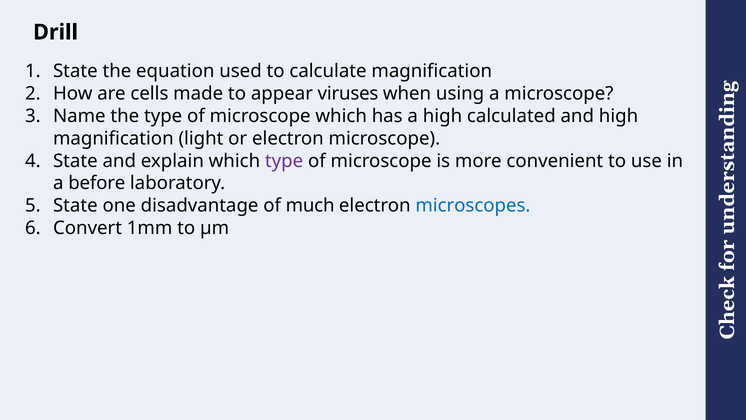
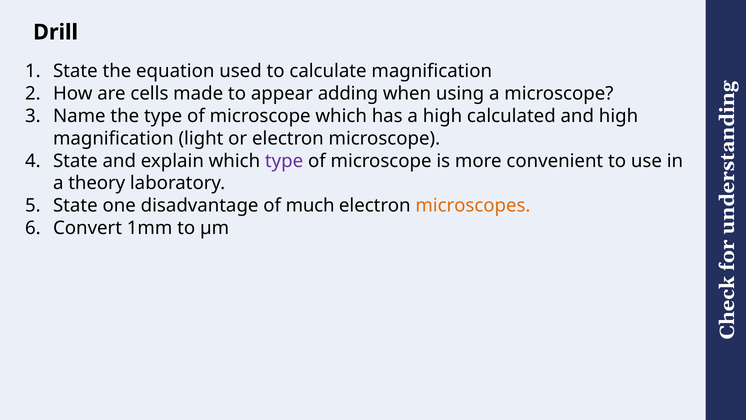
viruses: viruses -> adding (348, 94)
before: before -> theory (97, 183)
microscopes colour: blue -> orange (473, 206)
